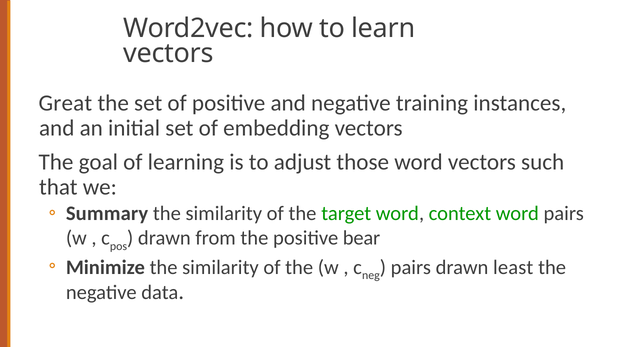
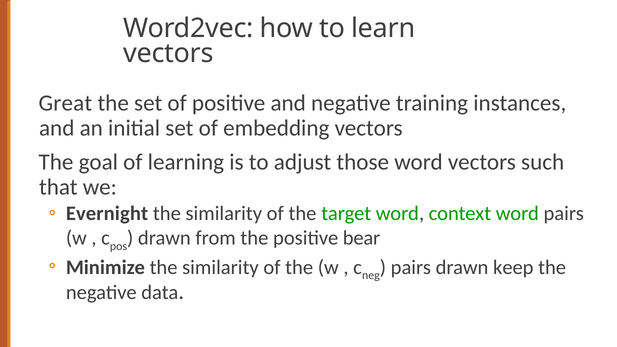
Summary: Summary -> Evernight (107, 214)
least: least -> keep (513, 267)
